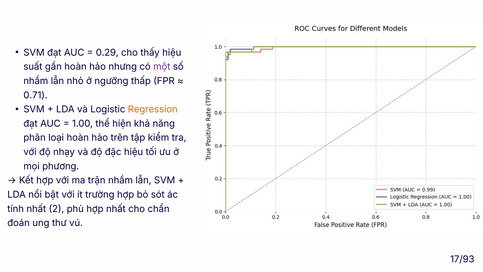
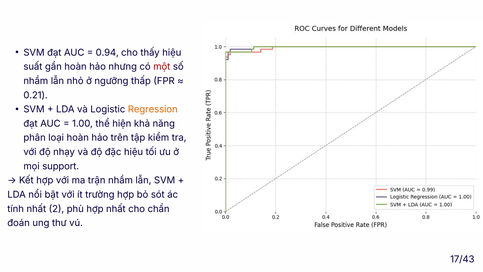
0.29: 0.29 -> 0.94 (107, 53)
một colour: purple -> red (162, 67)
0.71: 0.71 -> 0.21 (36, 95)
phương: phương -> support (61, 166)
17/93: 17/93 -> 17/43 (462, 259)
